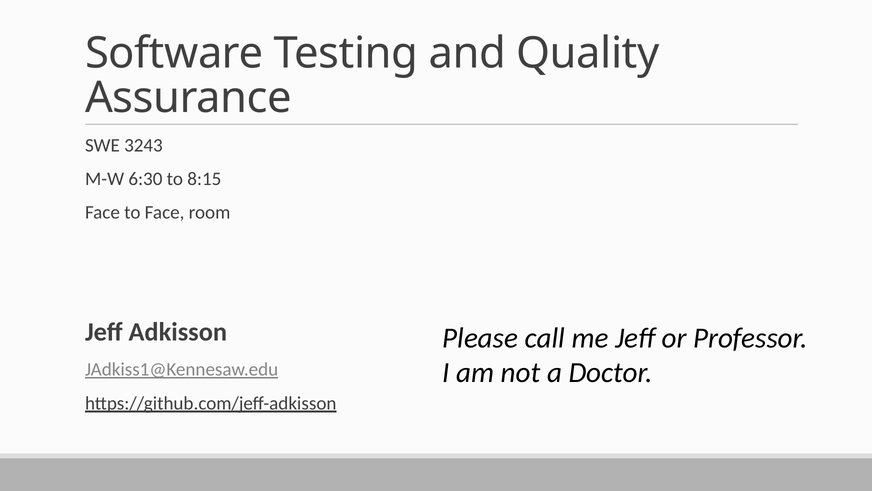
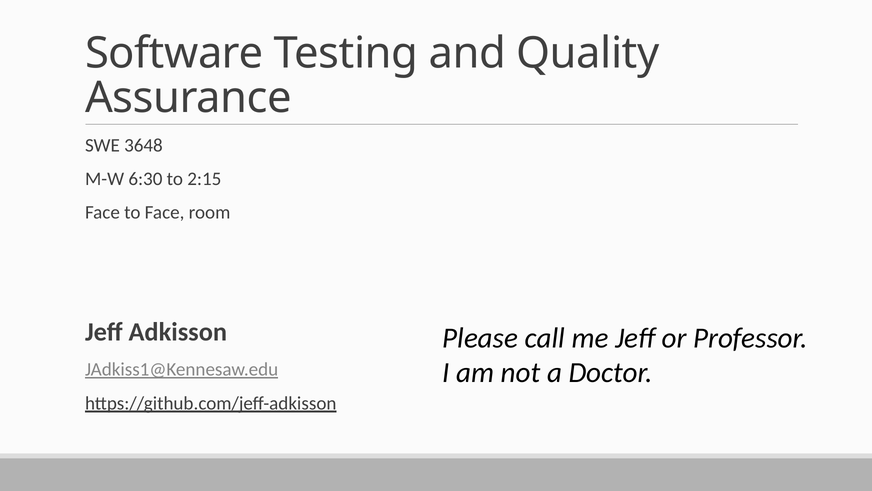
3243: 3243 -> 3648 (143, 145)
8:15: 8:15 -> 2:15 (204, 179)
